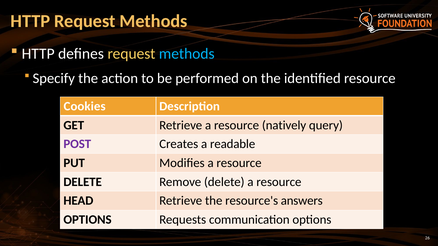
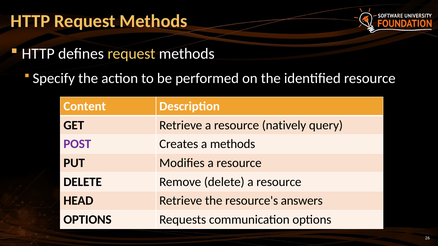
methods colour: light blue -> white (187, 54)
Cookies: Cookies -> Content (85, 107)
a readable: readable -> methods (233, 144)
